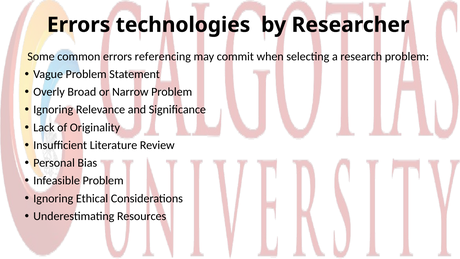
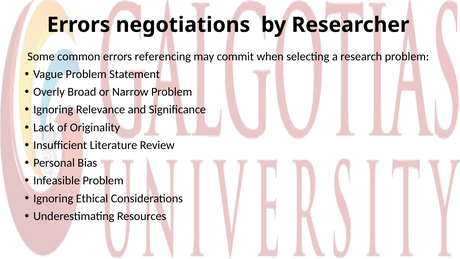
technologies: technologies -> negotiations (183, 25)
